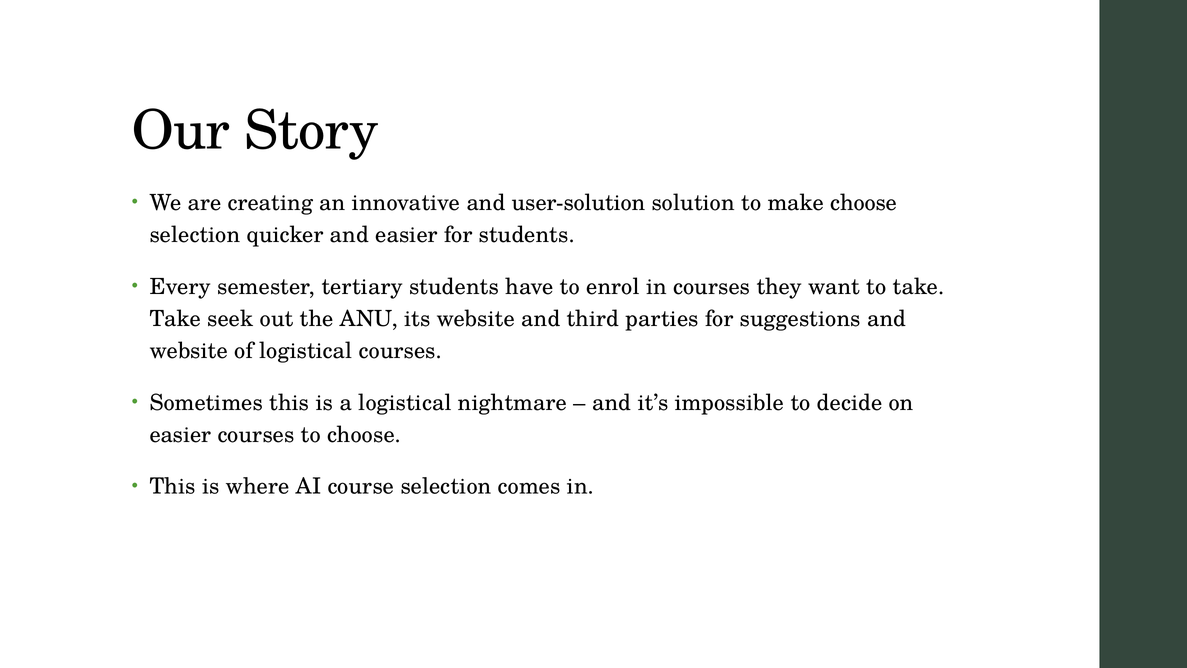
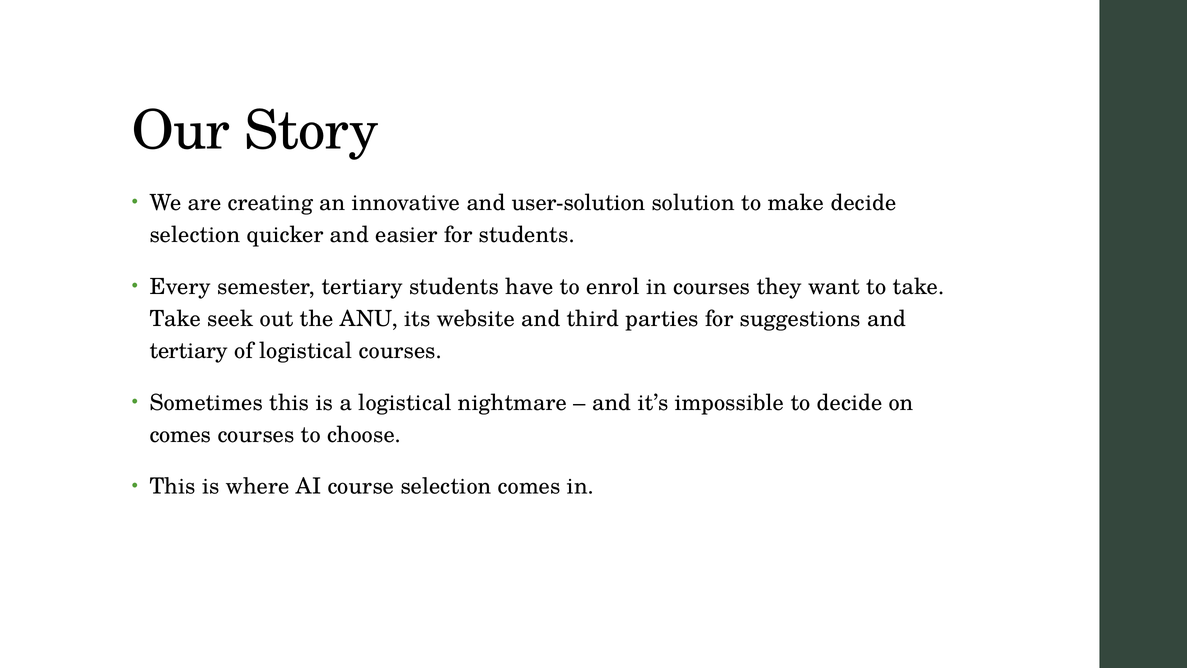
make choose: choose -> decide (864, 203)
website: website -> tertiary (189, 351)
easier: easier -> comes (180, 435)
